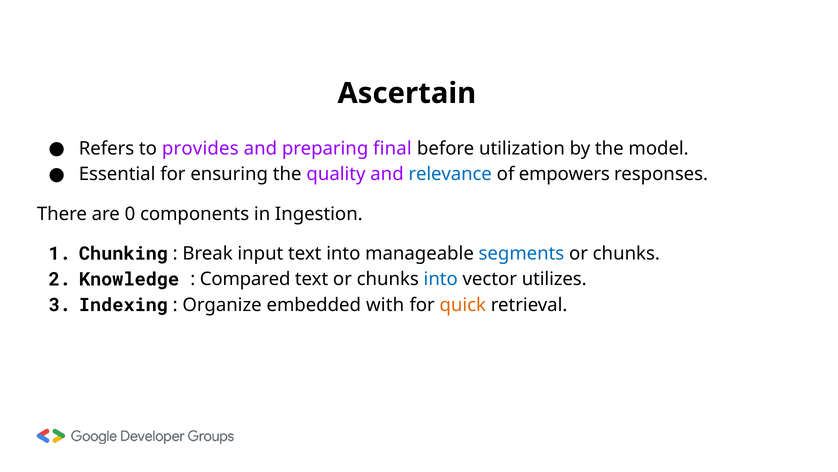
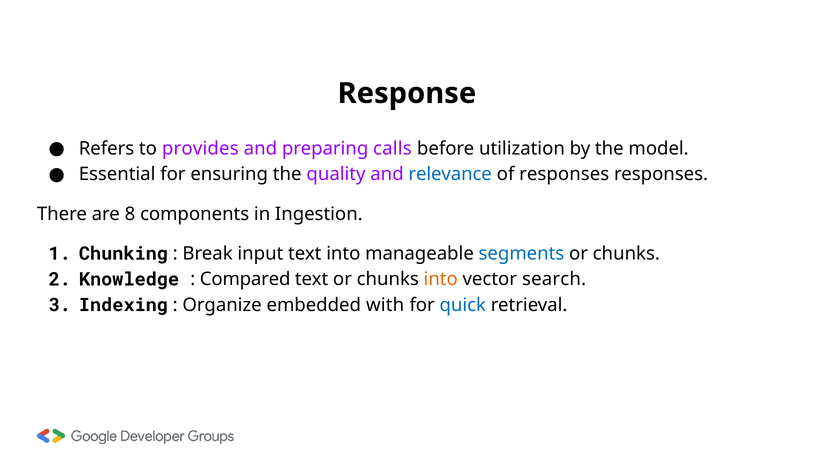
Ascertain: Ascertain -> Response (407, 93)
final: final -> calls (392, 148)
of empowers: empowers -> responses (564, 174)
0: 0 -> 8 (130, 214)
into colour: blue -> orange (441, 279)
utilizes: utilizes -> search (554, 279)
quick colour: orange -> blue (463, 305)
